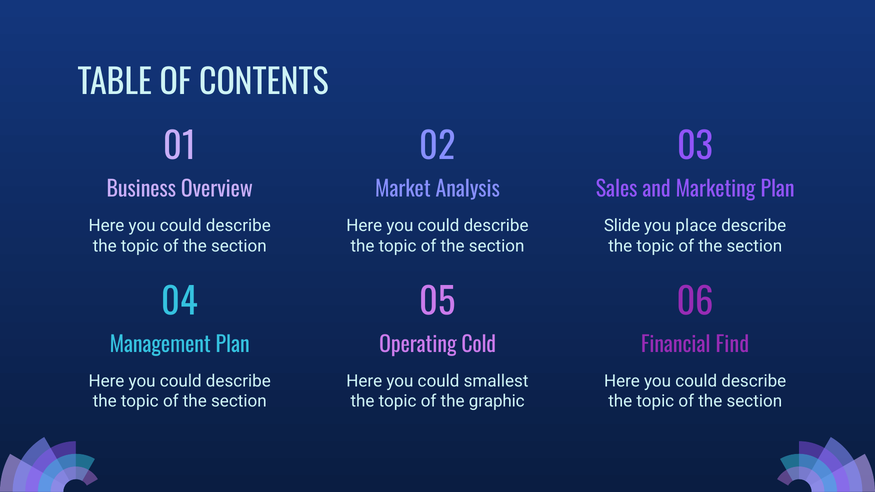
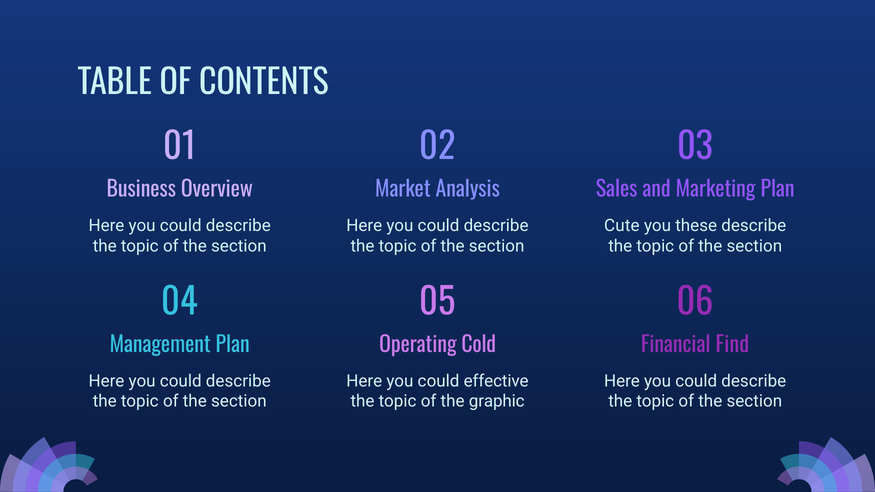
Slide: Slide -> Cute (622, 226)
place: place -> these (696, 226)
smallest: smallest -> effective (496, 381)
